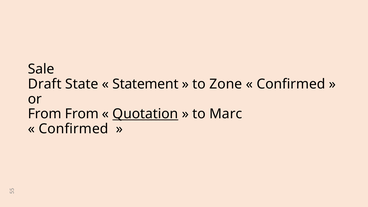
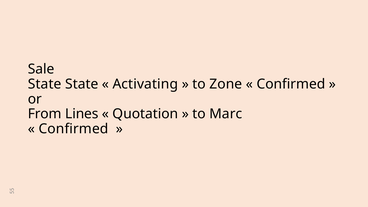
Draft: Draft -> State (45, 84)
Statement: Statement -> Activating (145, 84)
From From: From -> Lines (82, 114)
Quotation underline: present -> none (145, 114)
